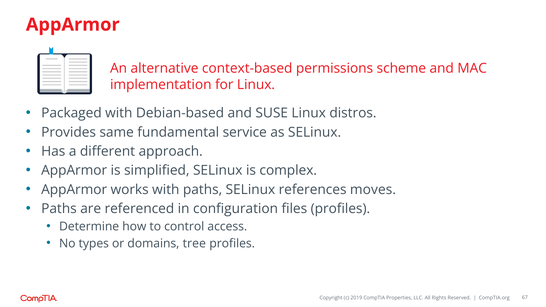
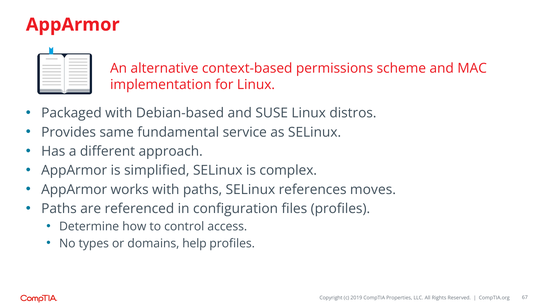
tree: tree -> help (194, 243)
